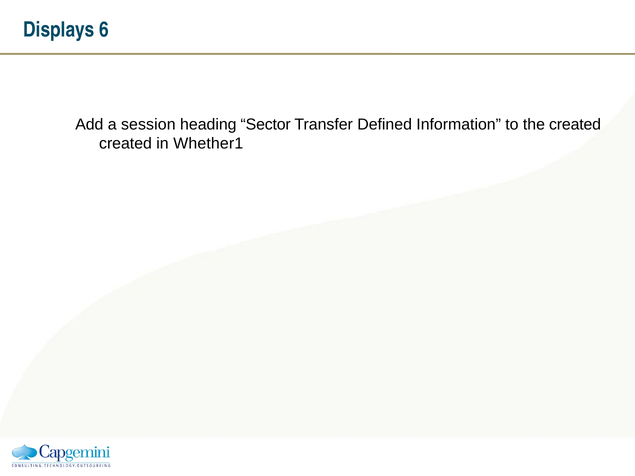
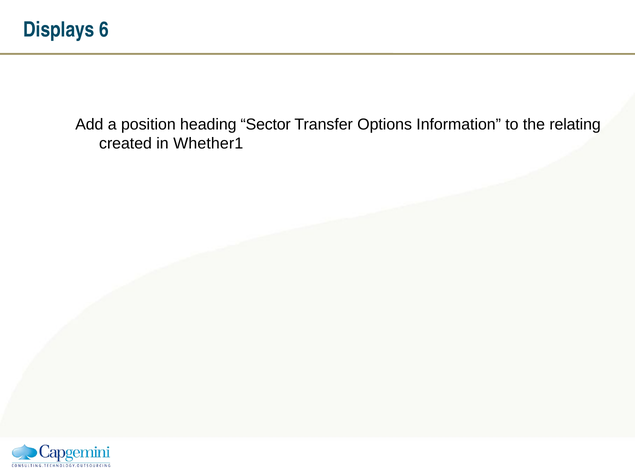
session: session -> position (148, 124)
Defined: Defined -> Options (385, 124)
the created: created -> relating (575, 124)
